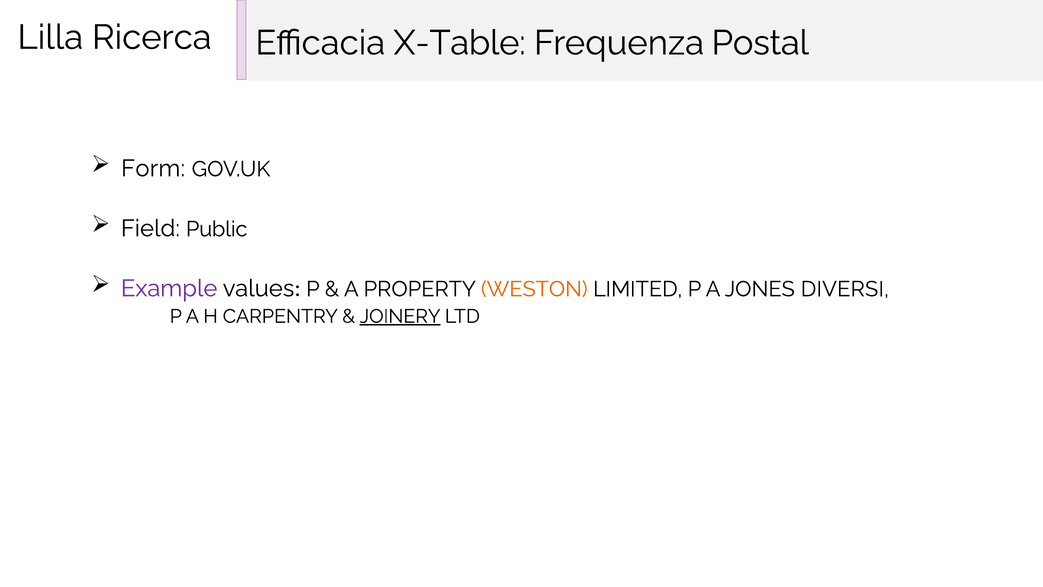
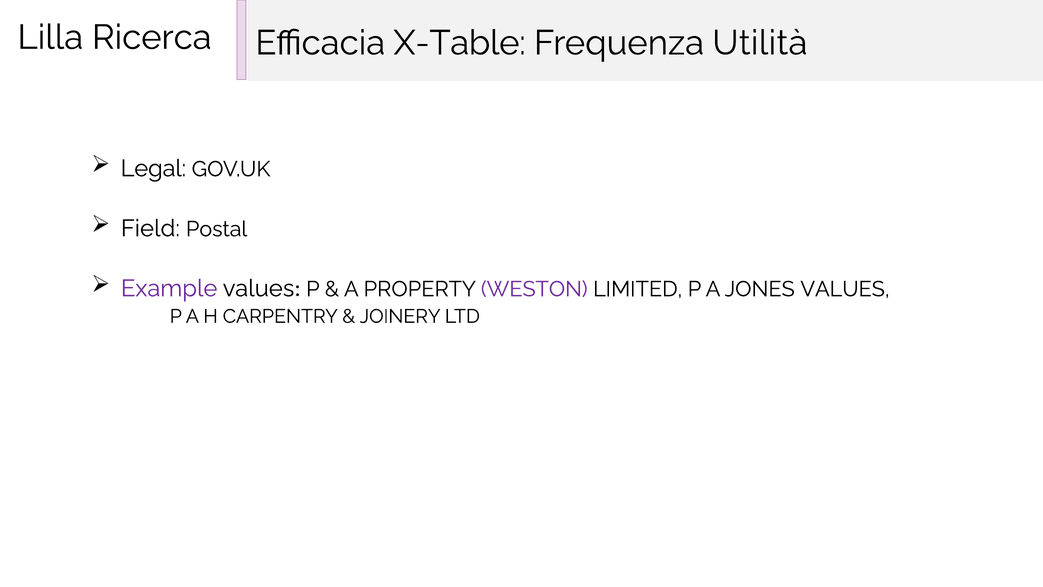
Postal: Postal -> Utilità (760, 43)
Form: Form -> Legal (153, 168)
Public: Public -> Postal (217, 229)
WESTON colour: orange -> purple (534, 289)
JONES DIVERSI: DIVERSI -> VALUES (845, 289)
JOINERY underline: present -> none (400, 316)
